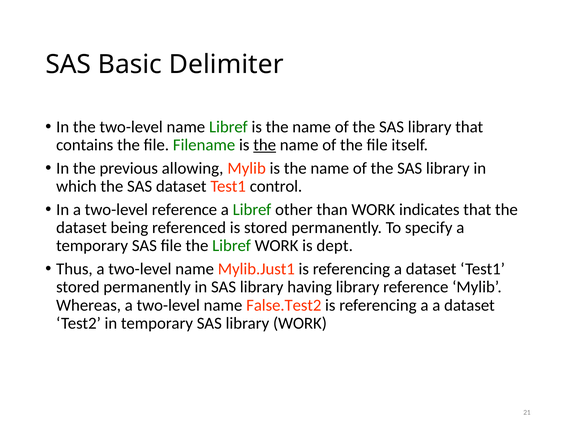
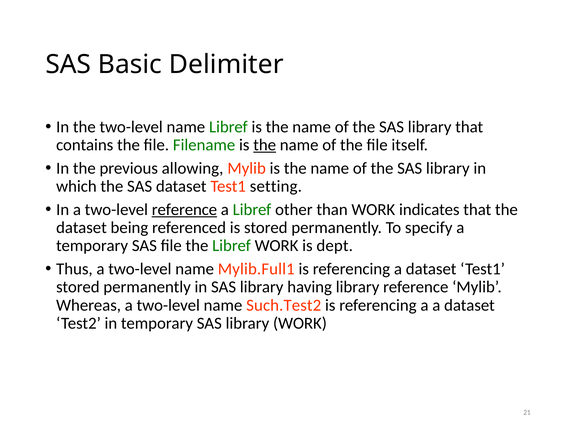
control: control -> setting (276, 186)
reference underline: none -> present (184, 209)
Mylib.Just1: Mylib.Just1 -> Mylib.Full1 (256, 269)
False.Test2: False.Test2 -> Such.Test2 (284, 305)
